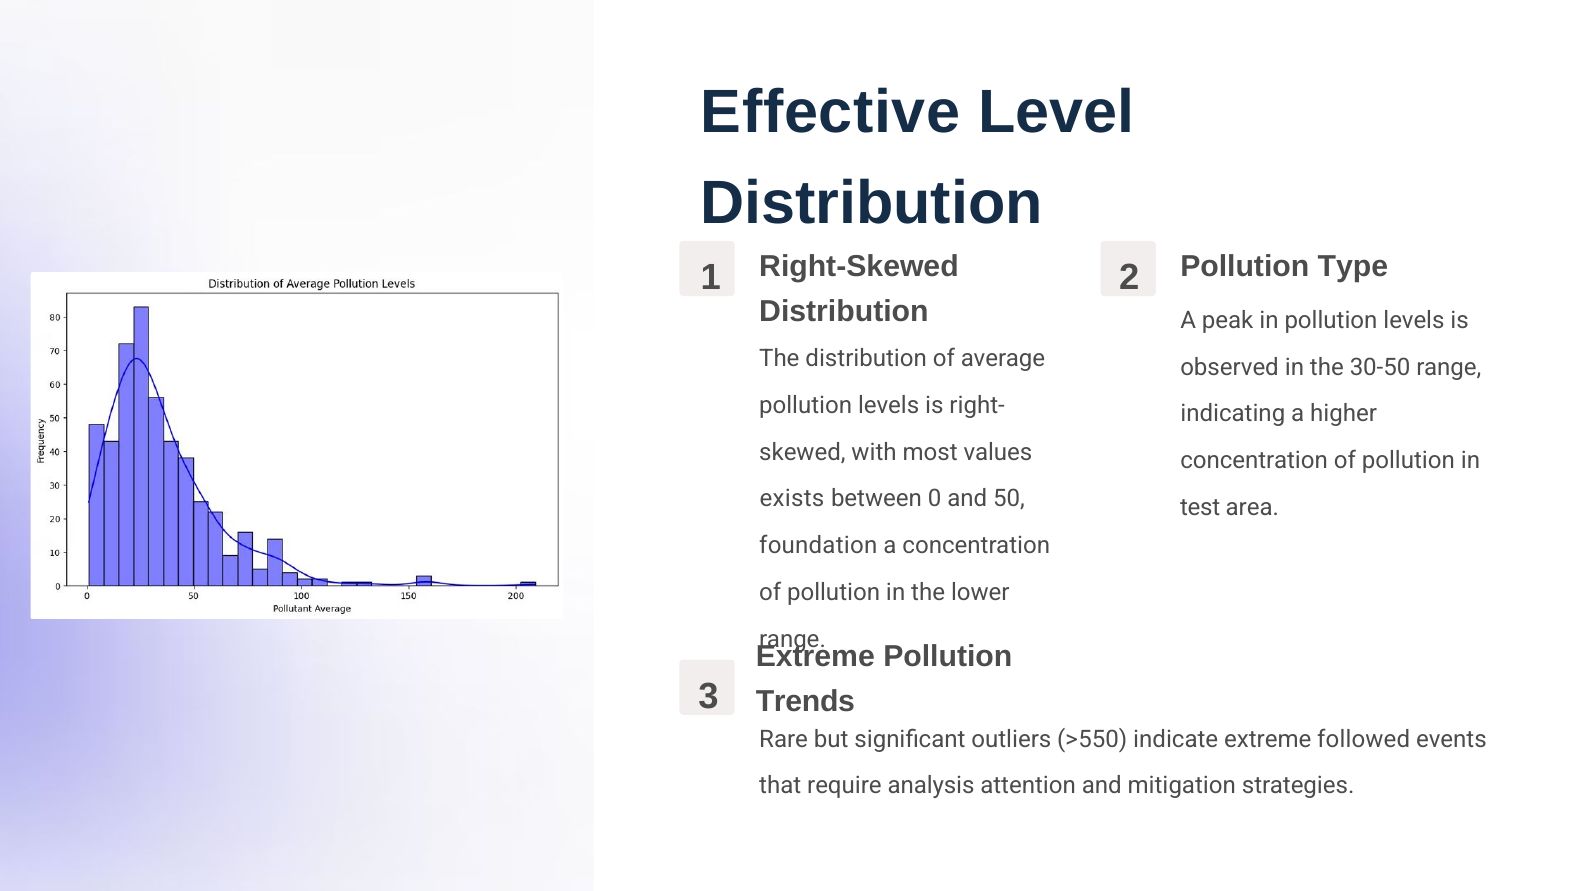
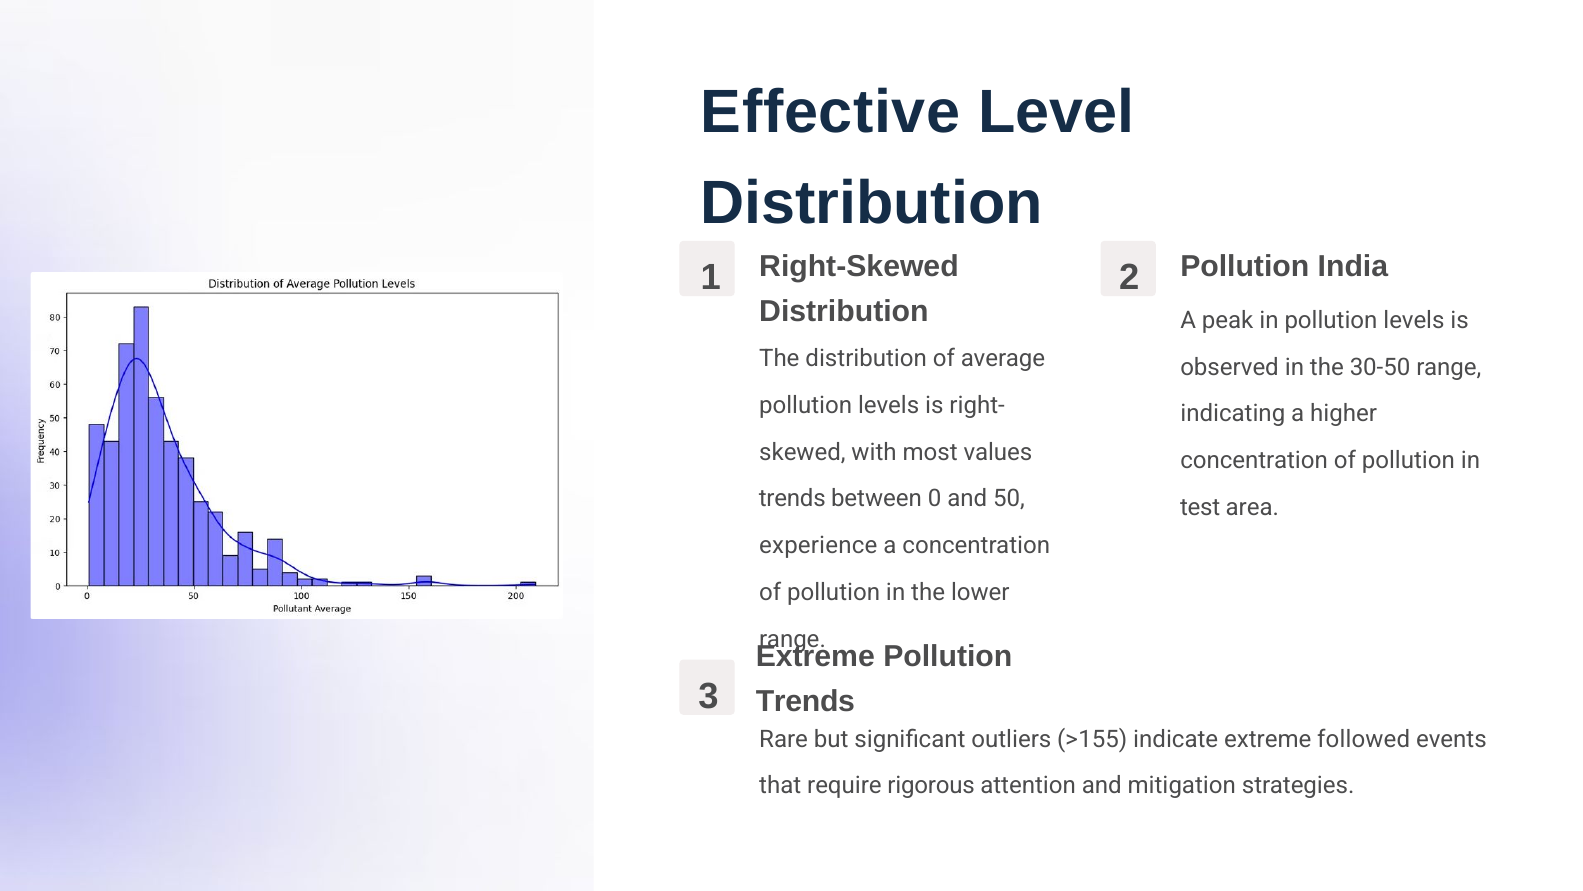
Type: Type -> India (1353, 266)
exists: exists -> trends (792, 499)
foundation: foundation -> experience (818, 545)
>550: >550 -> >155 (1092, 739)
analysis: analysis -> rigorous (931, 785)
